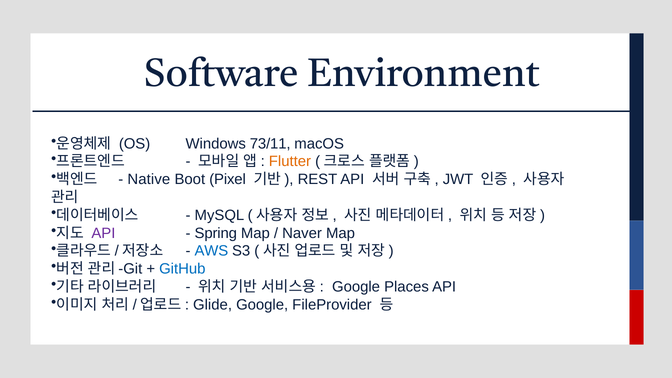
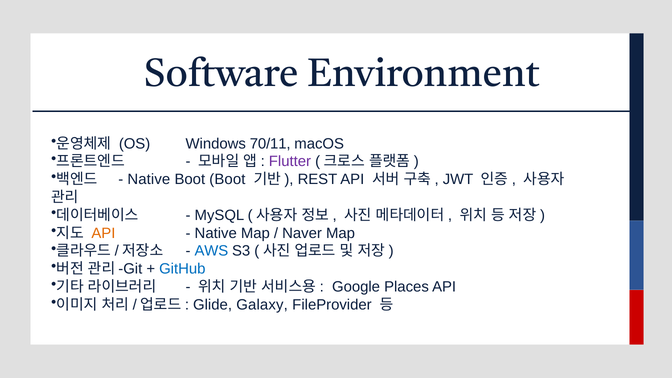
73/11: 73/11 -> 70/11 (270, 144)
Flutter colour: orange -> purple (290, 162)
Boot Pixel: Pixel -> Boot (227, 179)
API colour: purple -> orange (103, 233)
Spring: Spring -> Native (216, 233)
Glide Google: Google -> Galaxy (262, 305)
